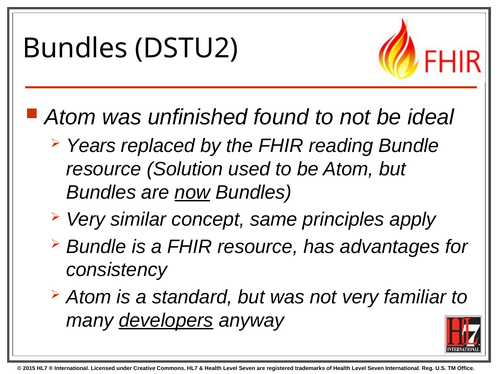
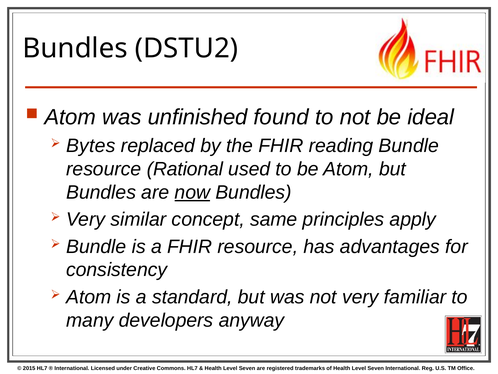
Years: Years -> Bytes (91, 146)
Solution: Solution -> Rational (185, 169)
developers underline: present -> none (166, 320)
